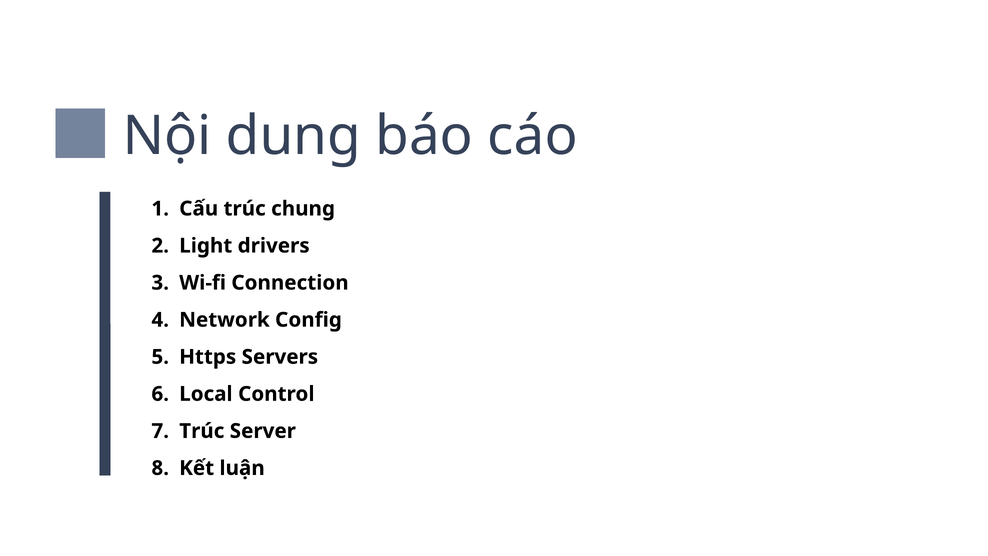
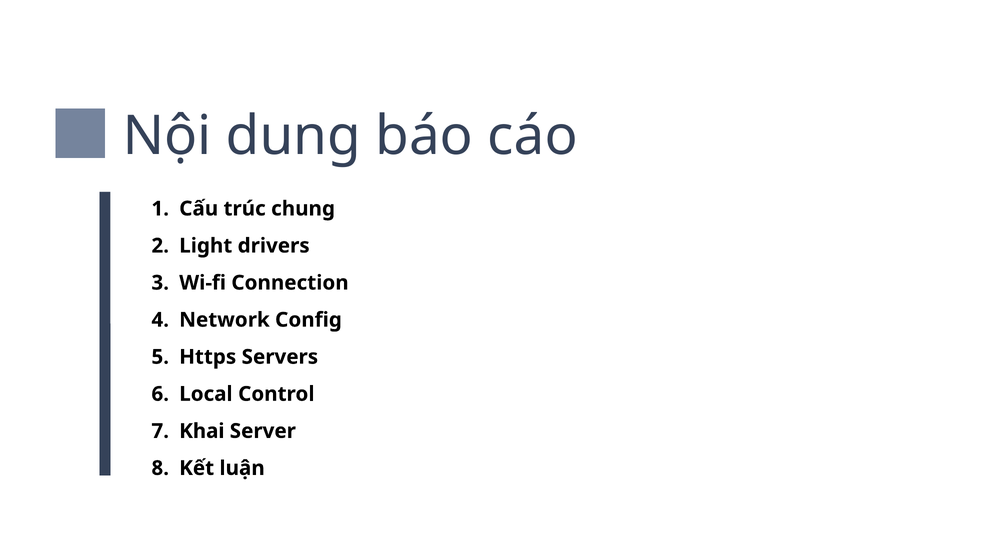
Trúc: Trúc -> Khai (202, 431)
